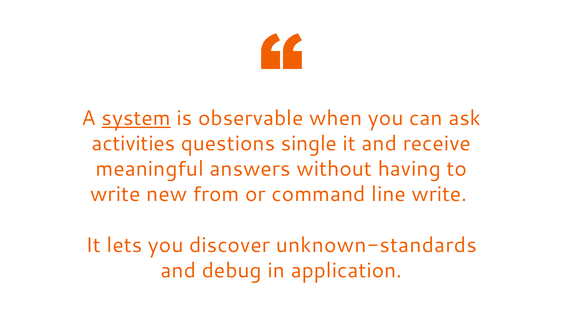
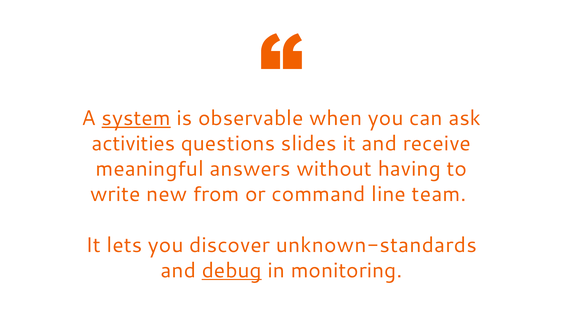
single: single -> slides (309, 143)
line write: write -> team (439, 194)
debug underline: none -> present (232, 270)
application: application -> monitoring (347, 270)
